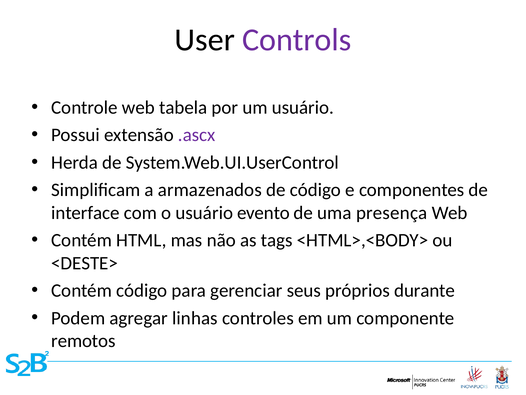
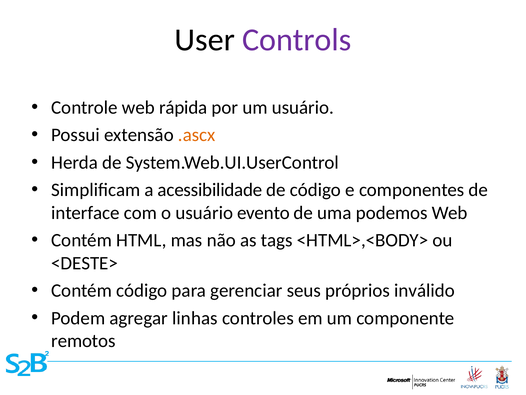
tabela: tabela -> rápida (183, 107)
.ascx colour: purple -> orange (197, 135)
armazenados: armazenados -> acessibilidade (210, 190)
presença: presença -> podemos (392, 213)
durante: durante -> inválido (425, 290)
